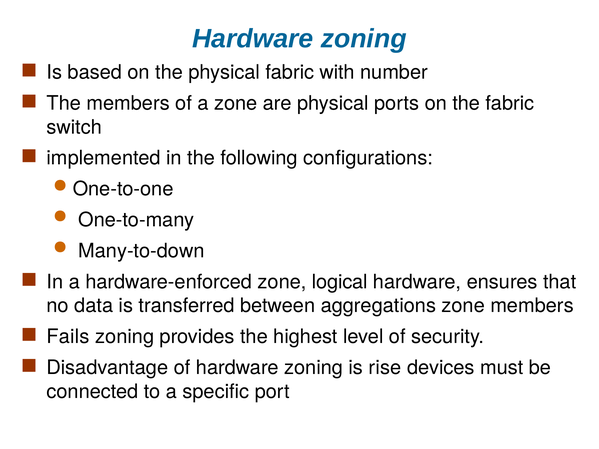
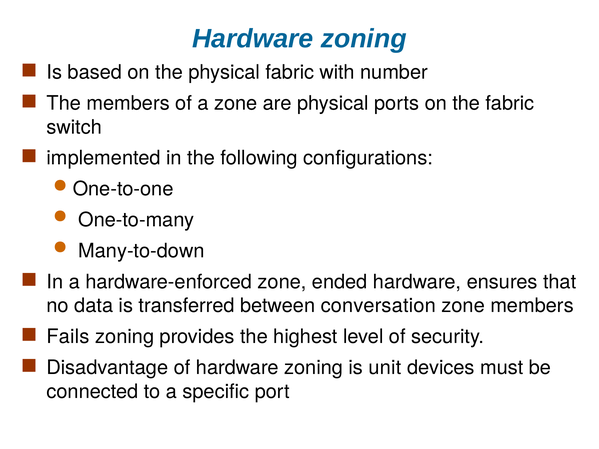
logical: logical -> ended (340, 282)
aggregations: aggregations -> conversation (378, 306)
rise: rise -> unit (385, 368)
